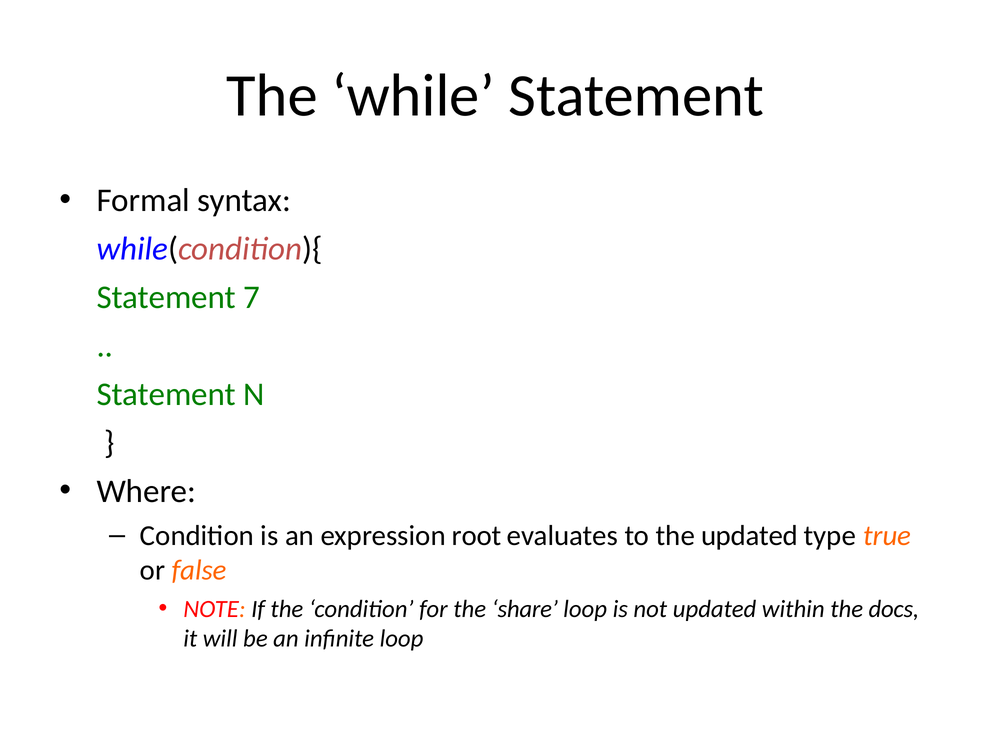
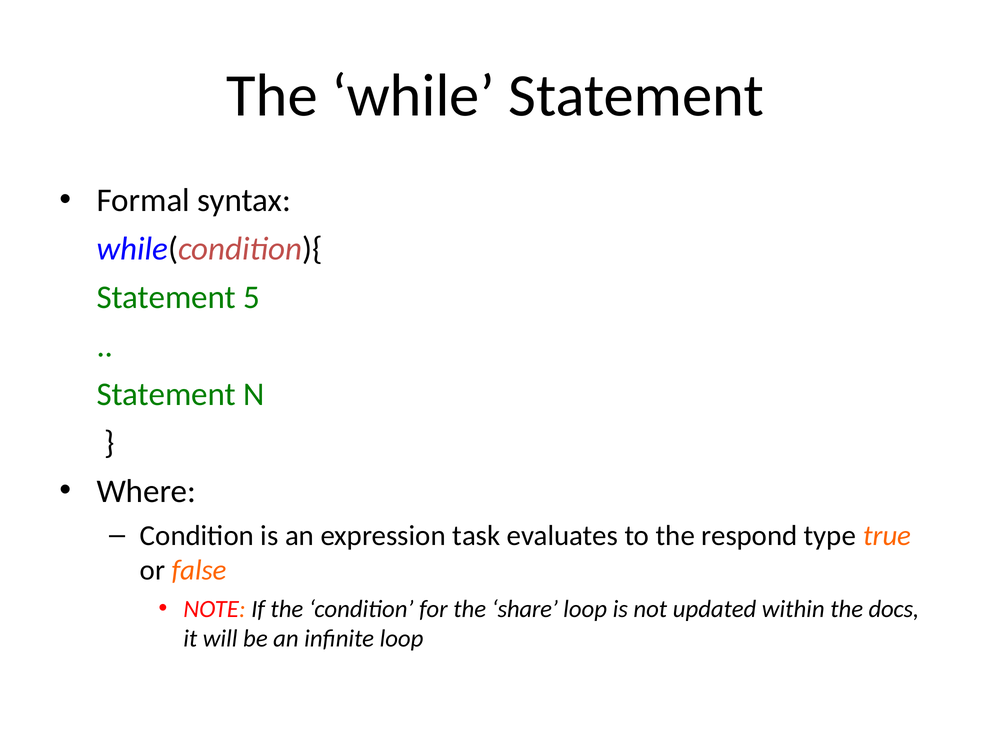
7: 7 -> 5 (252, 297)
root: root -> task (476, 536)
the updated: updated -> respond (749, 536)
